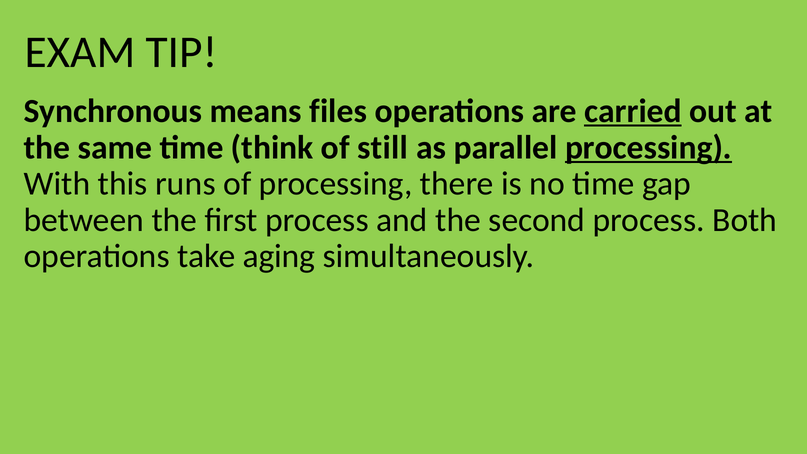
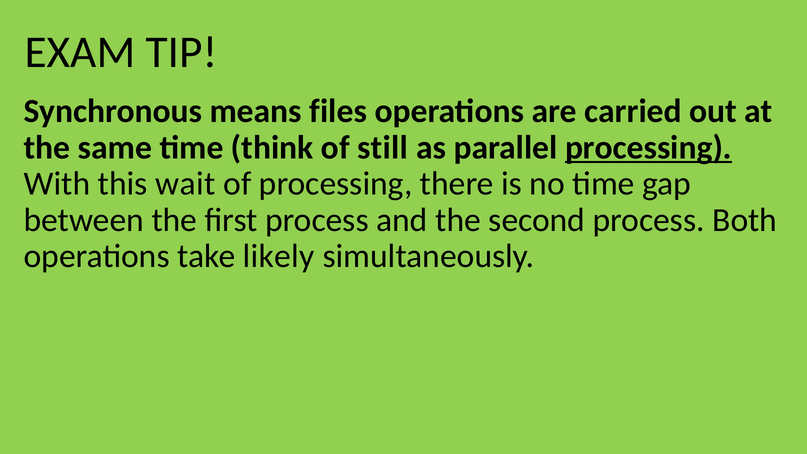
carried underline: present -> none (633, 111)
runs: runs -> wait (185, 184)
aging: aging -> likely (279, 256)
